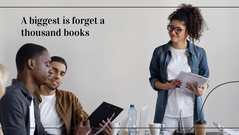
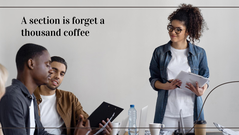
biggest: biggest -> section (45, 21)
books: books -> coffee (77, 33)
